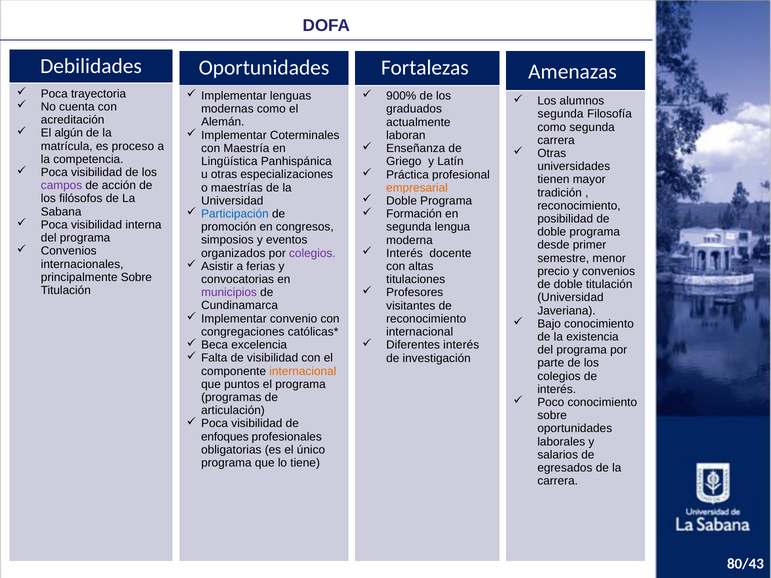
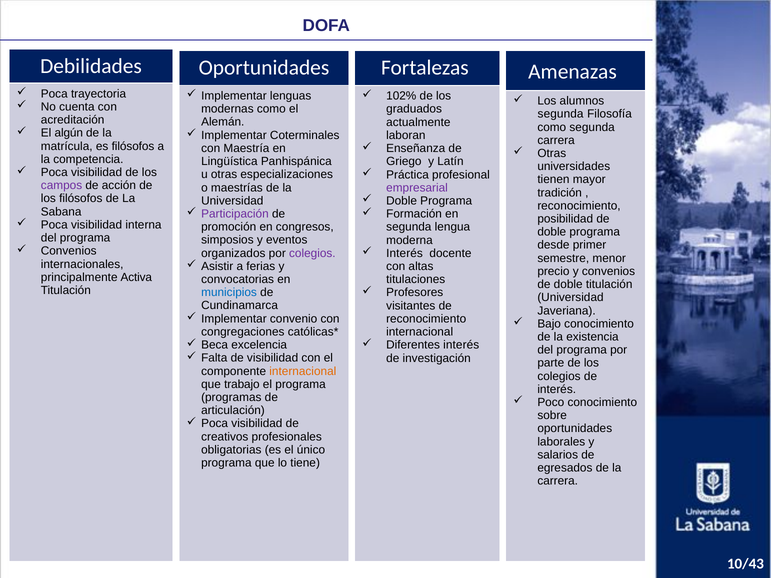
900%: 900% -> 102% (401, 96)
es proceso: proceso -> filósofos (133, 146)
empresarial colour: orange -> purple (417, 188)
Participación colour: blue -> purple (235, 214)
principalmente Sobre: Sobre -> Activa (136, 277)
municipios colour: purple -> blue (229, 293)
puntos: puntos -> trabajo (242, 384)
enfoques: enfoques -> creativos (225, 437)
80/43: 80/43 -> 10/43 (745, 564)
